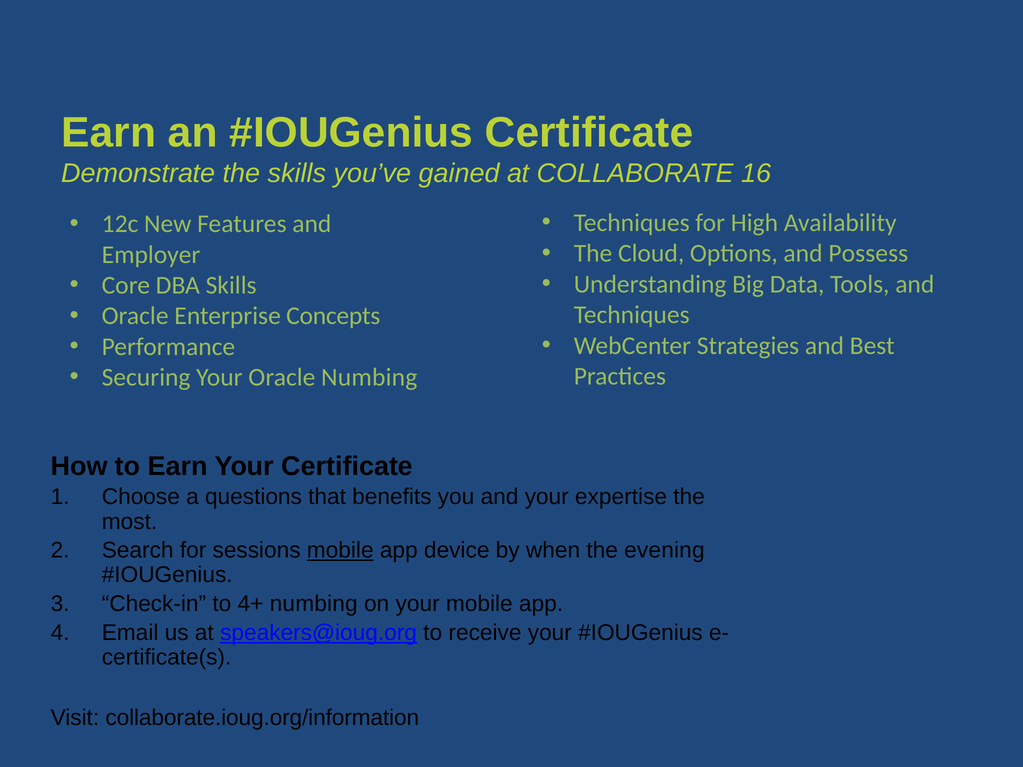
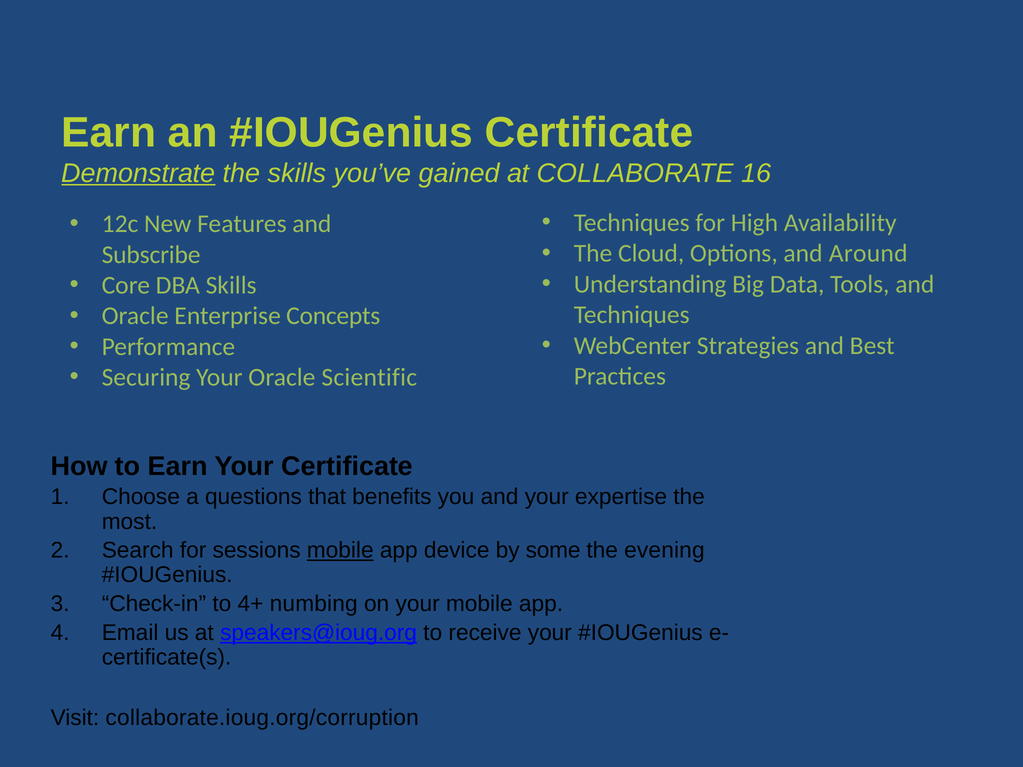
Demonstrate underline: none -> present (138, 173)
Possess: Possess -> Around (868, 254)
Employer: Employer -> Subscribe (151, 255)
Oracle Numbing: Numbing -> Scientific (369, 377)
when: when -> some (553, 551)
collaborate.ioug.org/information: collaborate.ioug.org/information -> collaborate.ioug.org/corruption (262, 718)
